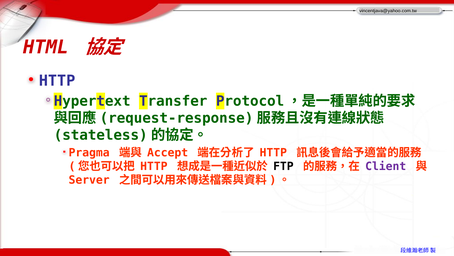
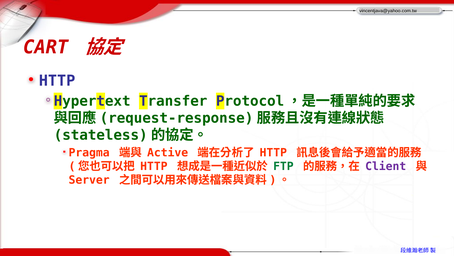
HTML: HTML -> CART (46, 47)
Accept: Accept -> Active (168, 152)
FTP colour: black -> green (283, 166)
